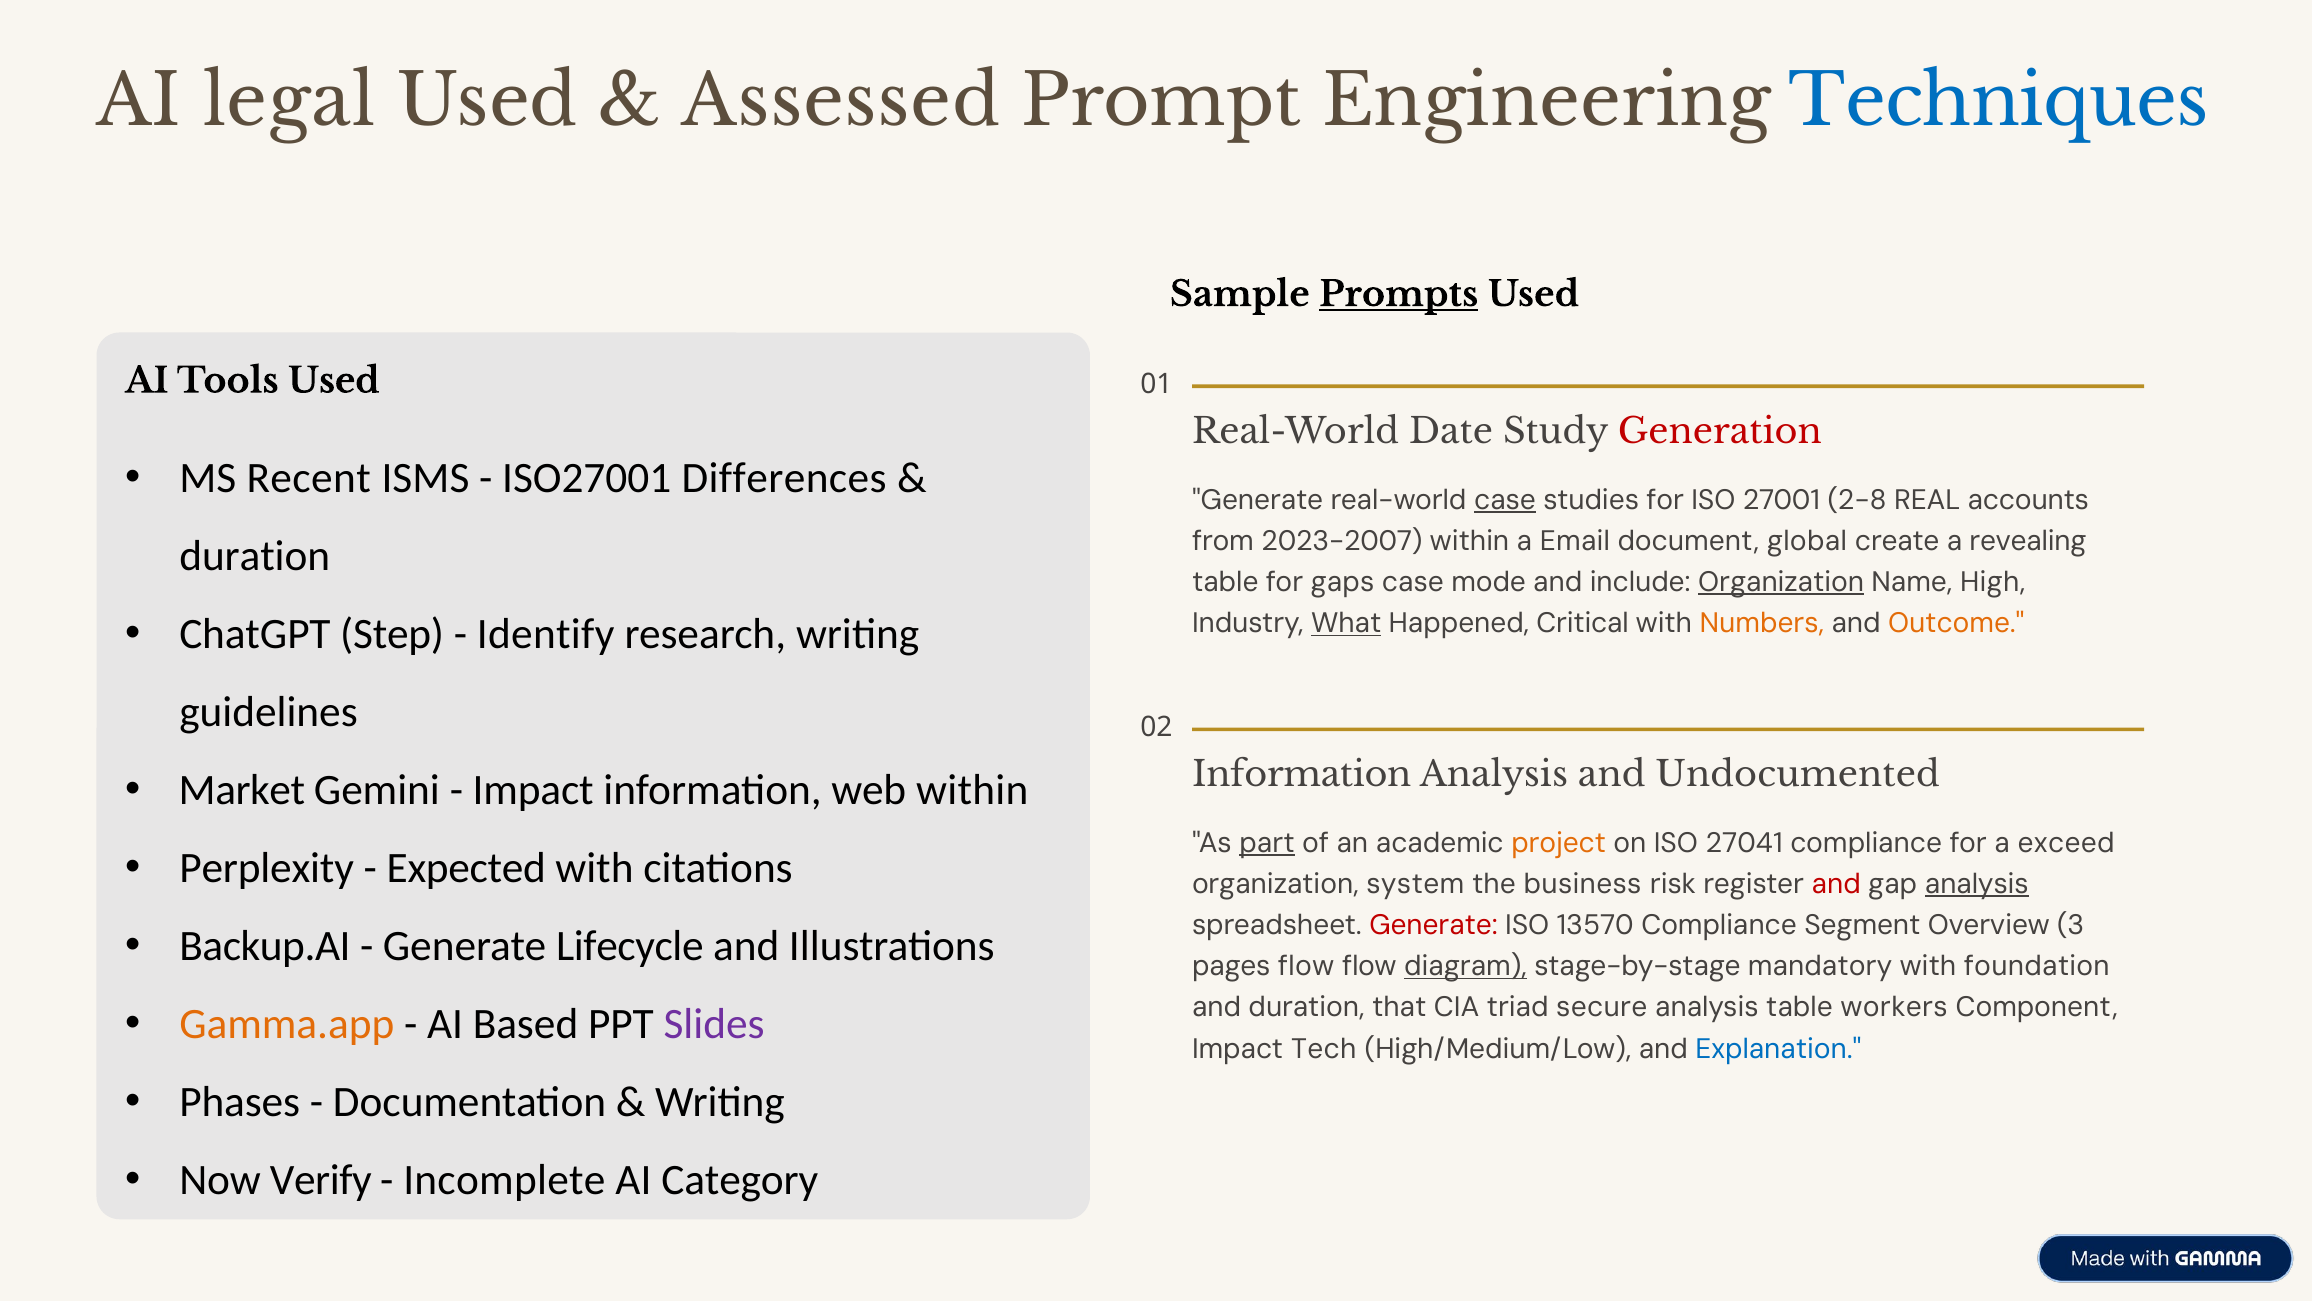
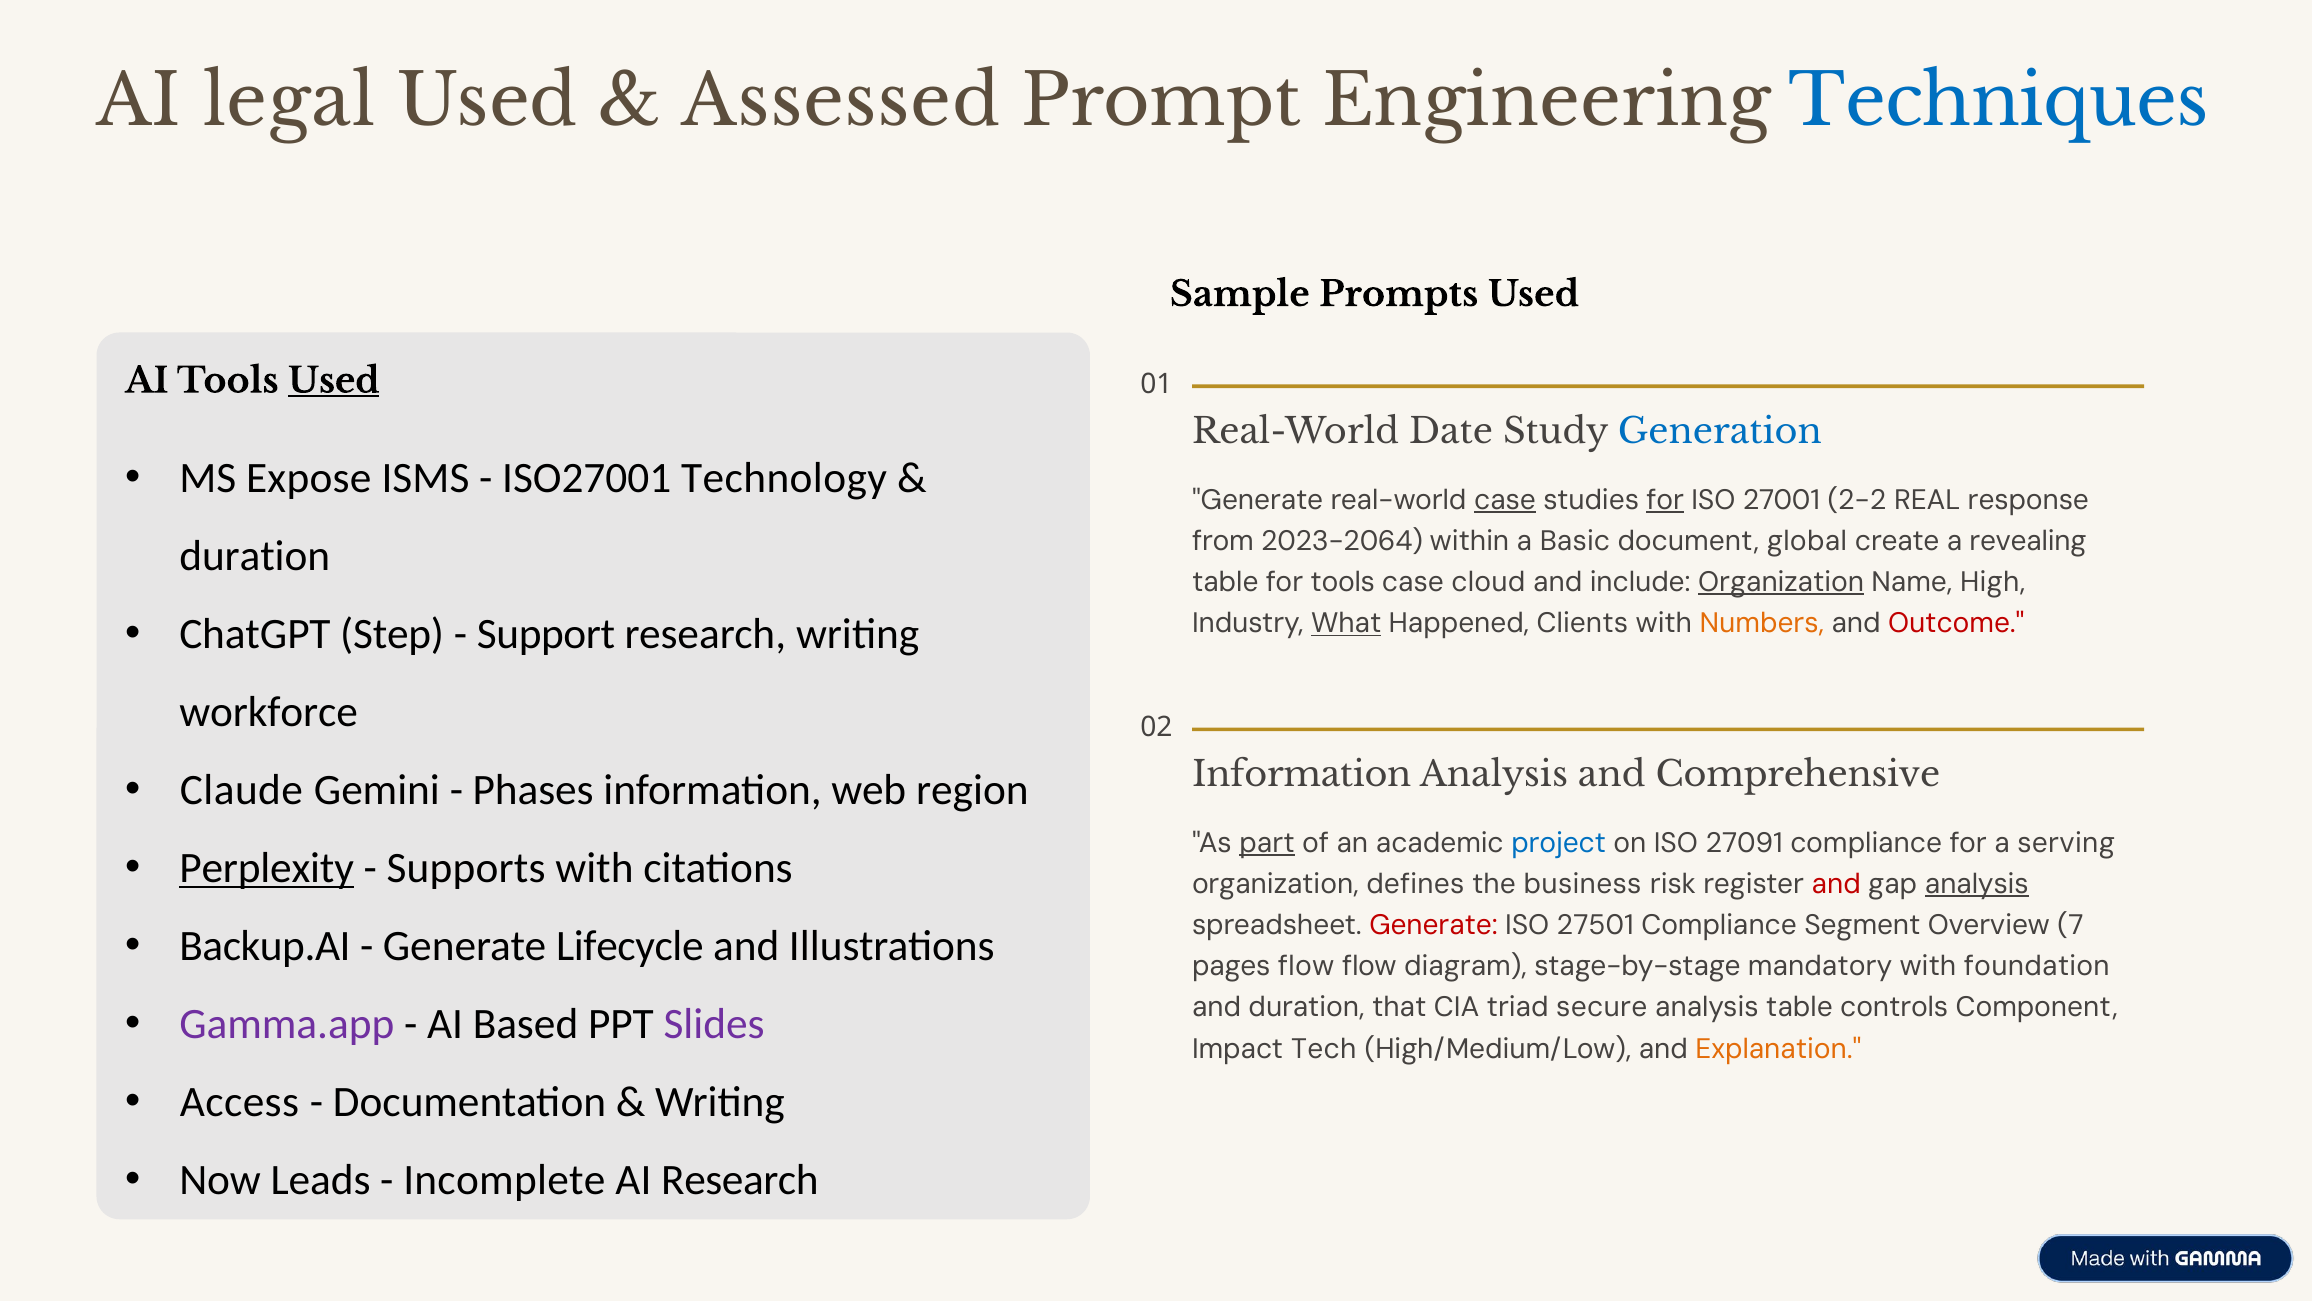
Prompts underline: present -> none (1399, 294)
Used underline: none -> present (334, 381)
Generation colour: red -> blue (1720, 431)
Recent: Recent -> Expose (309, 478)
Differences: Differences -> Technology (784, 478)
for underline: none -> present (1665, 500)
2-8: 2-8 -> 2-2 (1857, 500)
accounts: accounts -> response (2028, 500)
2023-2007: 2023-2007 -> 2023-2064 (1342, 541)
Email: Email -> Basic (1575, 541)
for gaps: gaps -> tools (1343, 582)
mode: mode -> cloud (1488, 582)
Identify: Identify -> Support (546, 634)
Critical: Critical -> Clients (1582, 623)
Outcome colour: orange -> red (1956, 623)
guidelines: guidelines -> workforce (269, 712)
Undocumented: Undocumented -> Comprehensive (1798, 774)
Market: Market -> Claude (241, 790)
Impact: Impact -> Phases (533, 790)
web within: within -> region (972, 790)
project colour: orange -> blue (1559, 843)
27041: 27041 -> 27091 (1744, 843)
exceed: exceed -> serving (2066, 843)
Perplexity underline: none -> present (267, 868)
Expected: Expected -> Supports (466, 868)
system: system -> defines (1415, 884)
13570: 13570 -> 27501 (1595, 925)
3: 3 -> 7 (2070, 925)
diagram underline: present -> none (1466, 966)
workers: workers -> controls (1894, 1007)
Gamma.app colour: orange -> purple (287, 1024)
Explanation colour: blue -> orange (1778, 1048)
Phases: Phases -> Access (239, 1102)
Verify: Verify -> Leads (321, 1180)
AI Category: Category -> Research (740, 1180)
